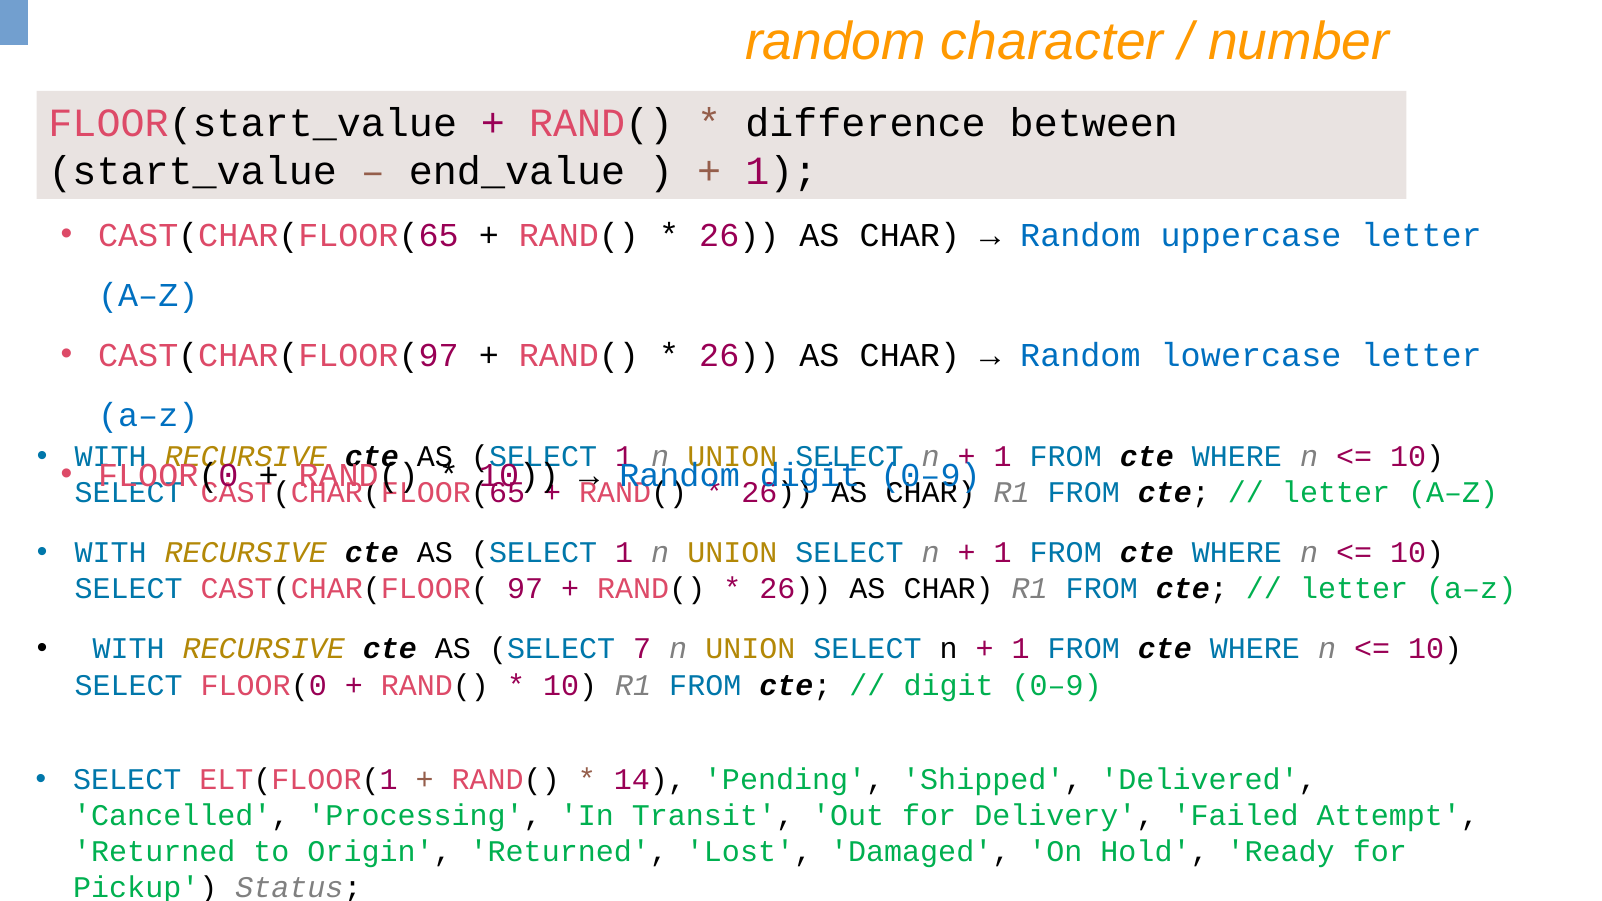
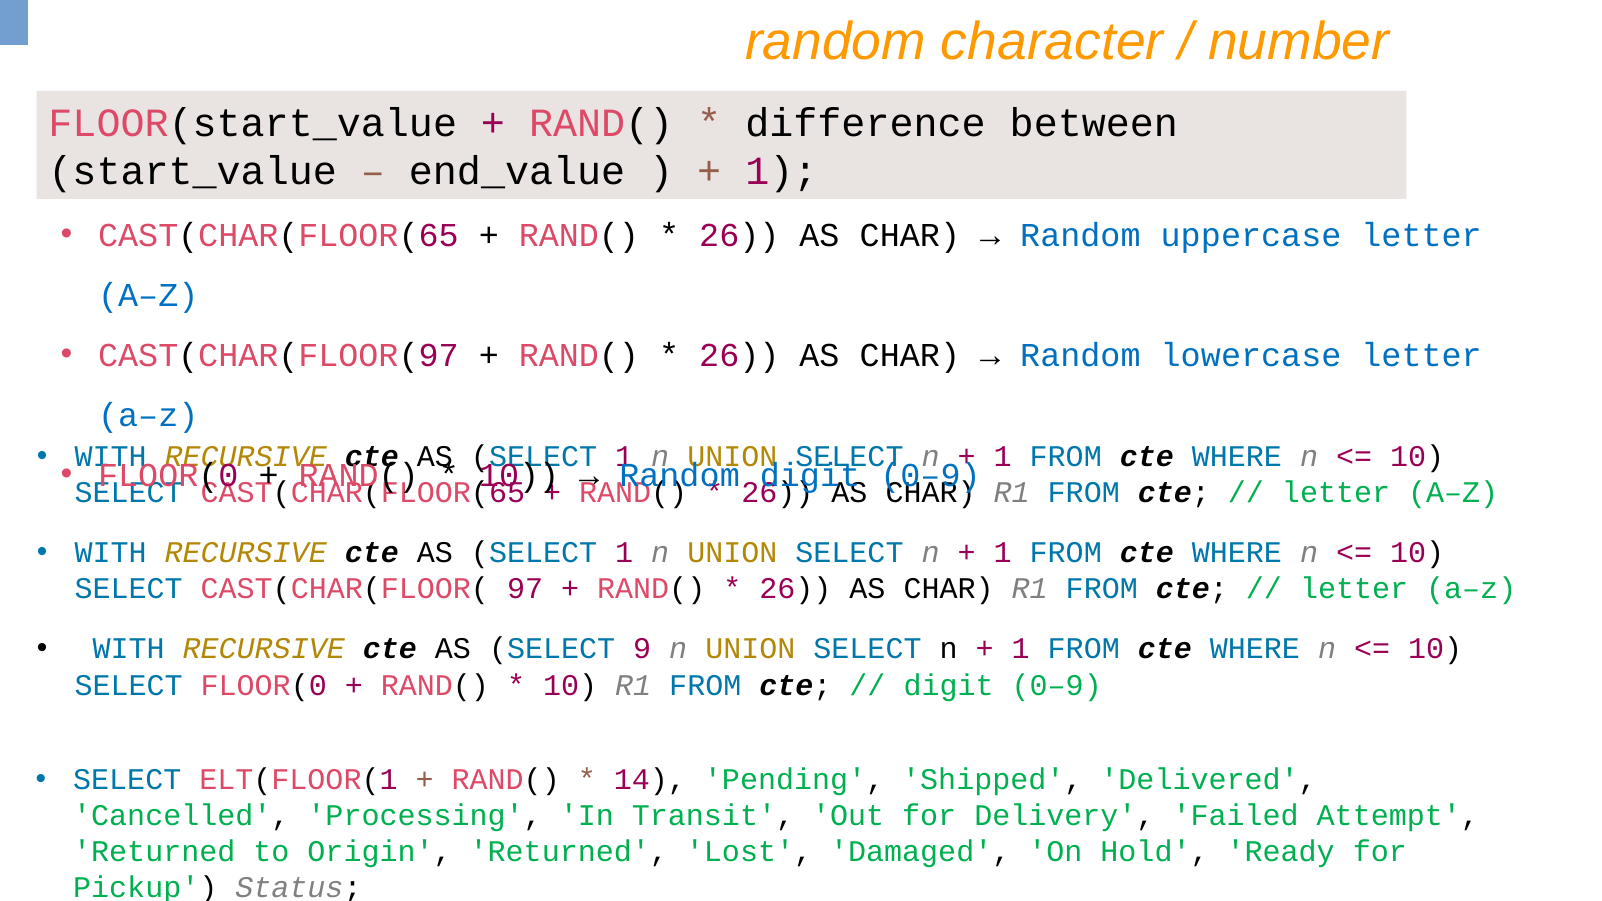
7: 7 -> 9 (642, 649)
